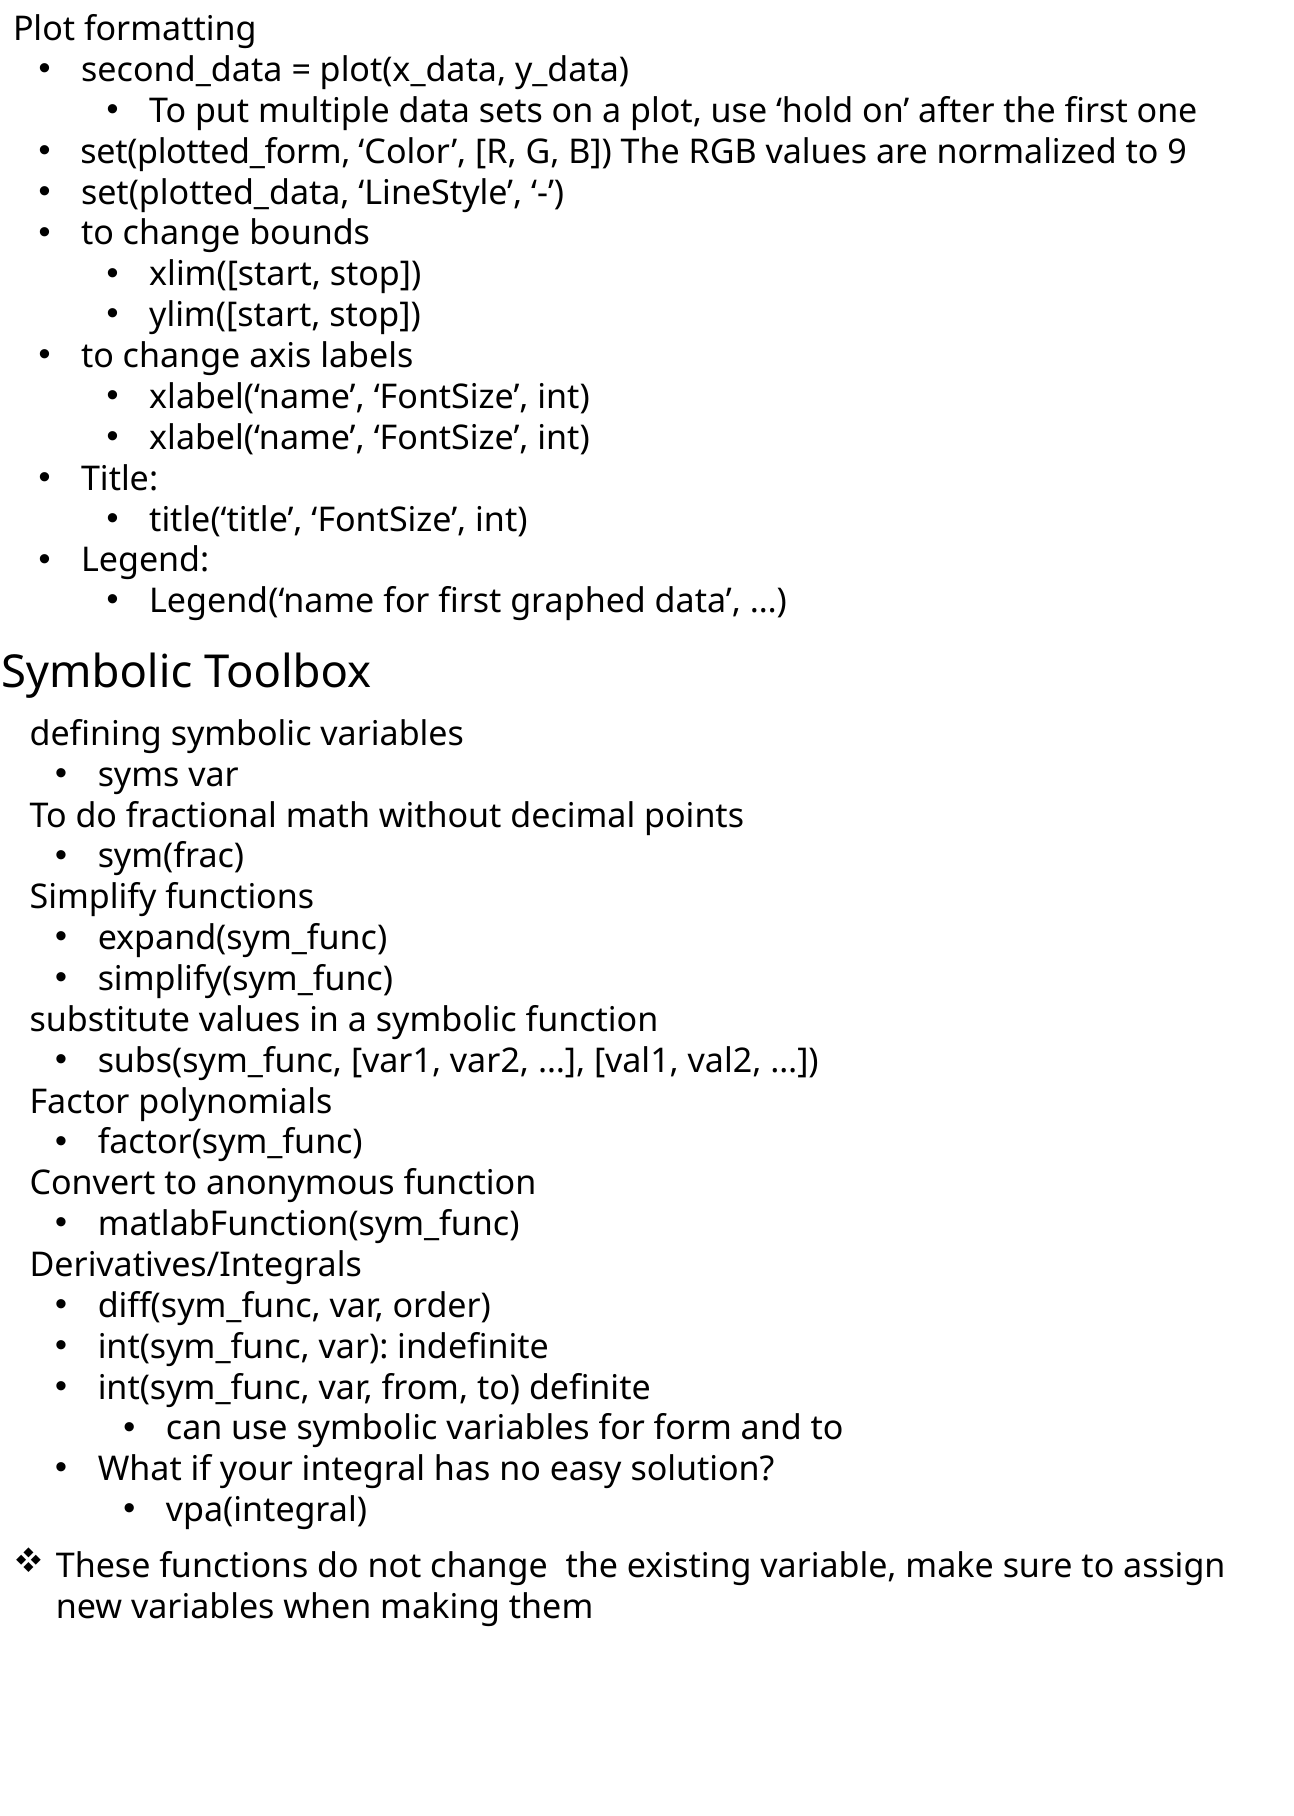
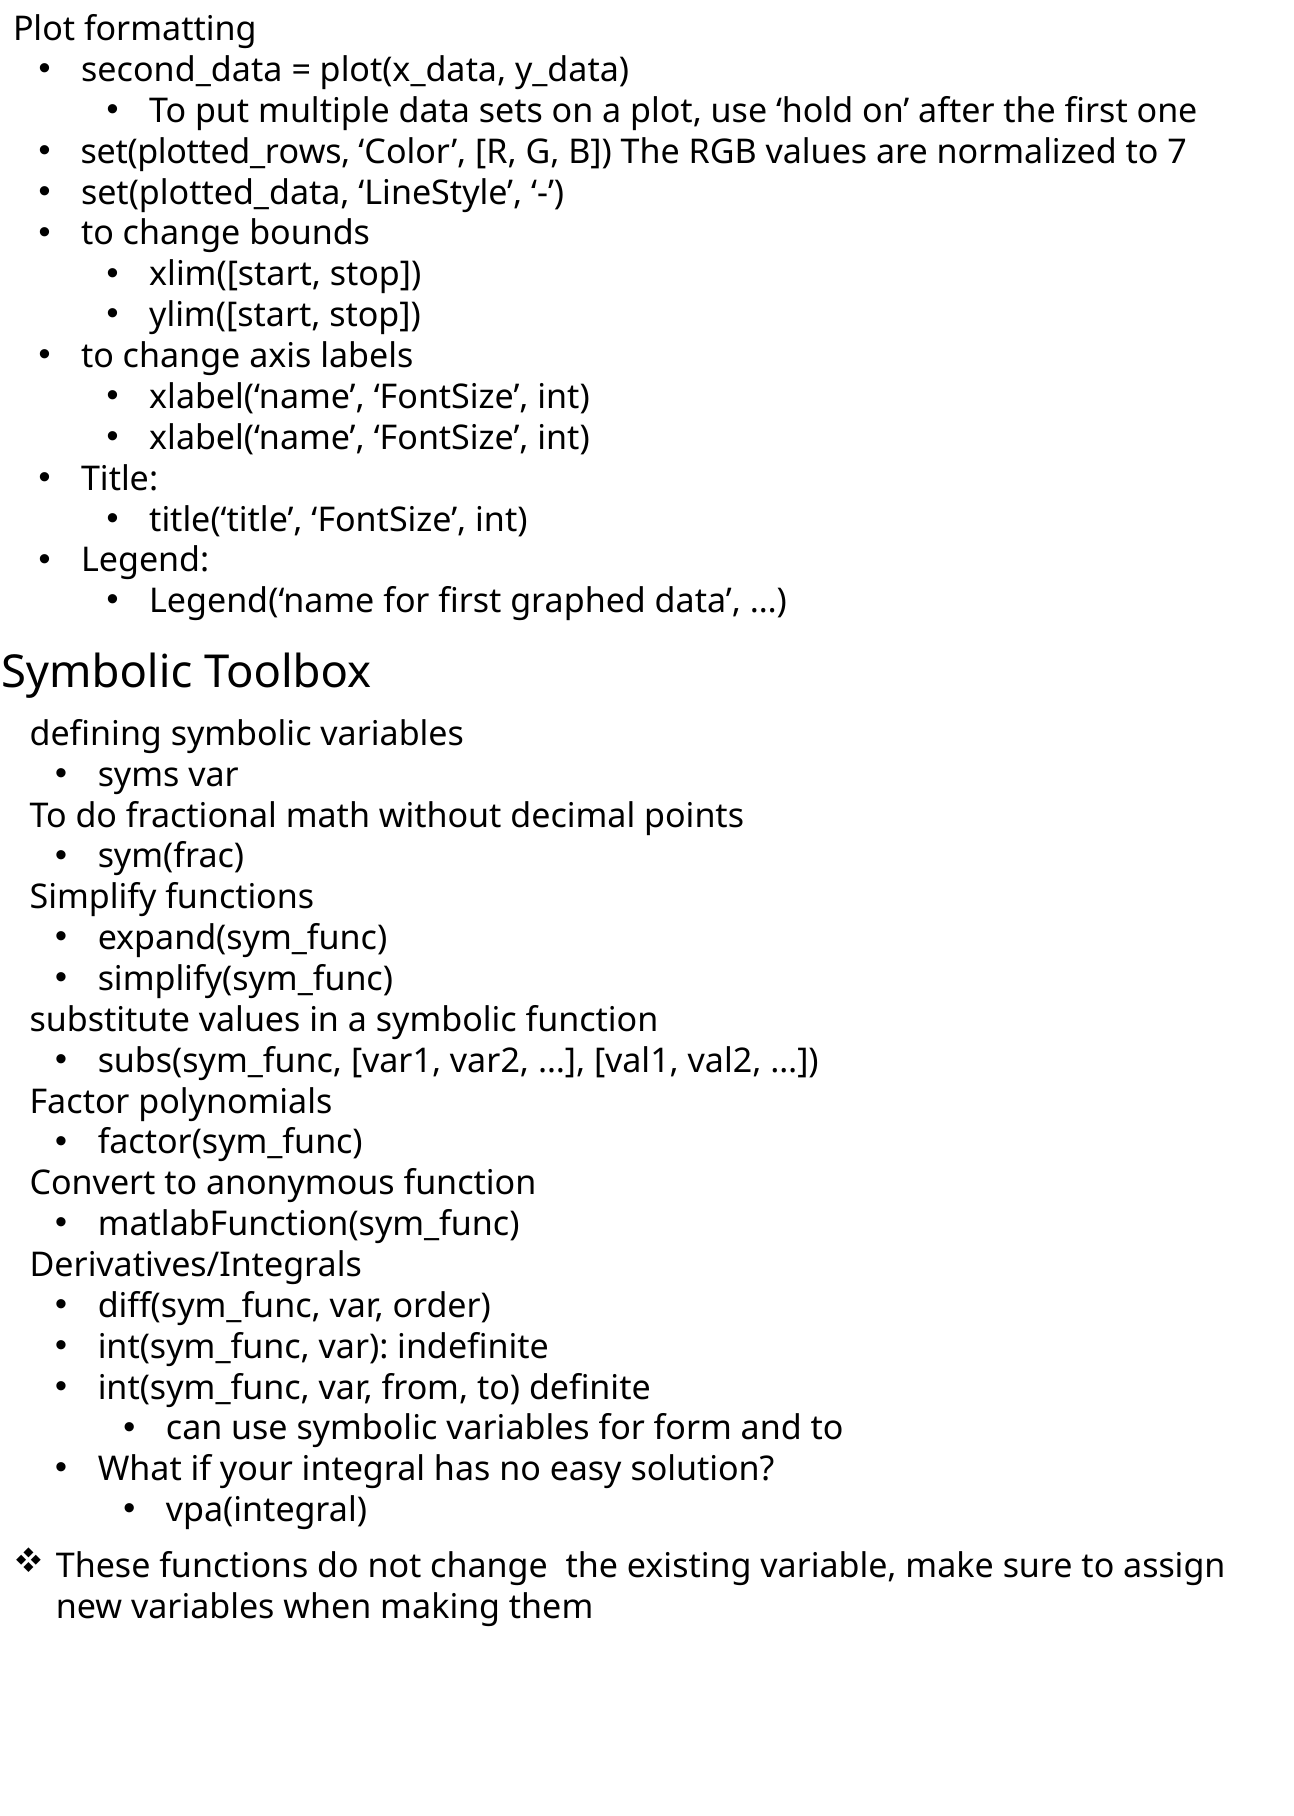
set(plotted_form: set(plotted_form -> set(plotted_rows (216, 152)
9: 9 -> 7 (1177, 152)
